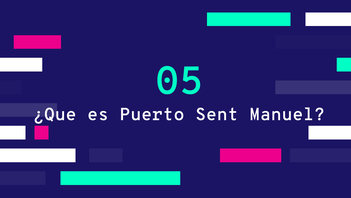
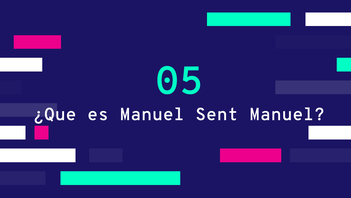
es Puerto: Puerto -> Manuel (152, 114)
